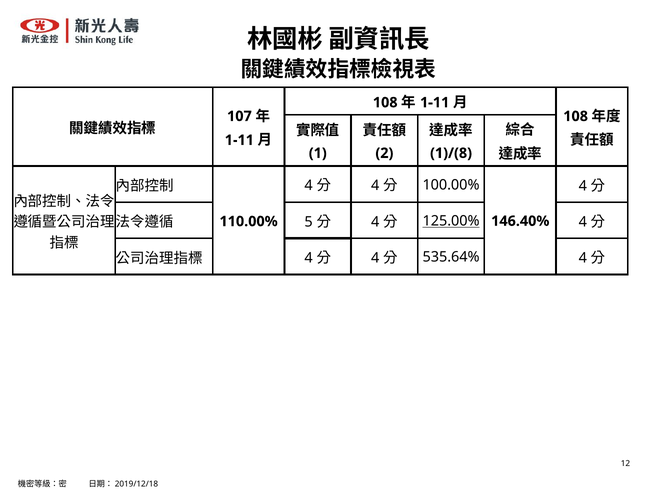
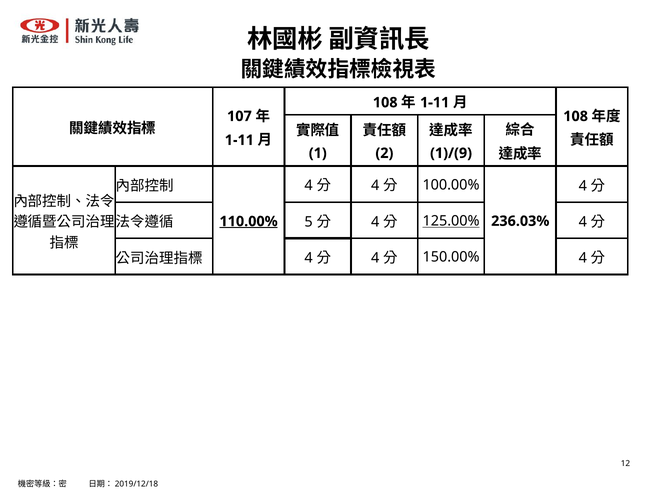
1)/(8: 1)/(8 -> 1)/(9 (451, 153)
146.40%: 146.40% -> 236.03% (520, 221)
110.00% underline: none -> present (249, 221)
535.64%: 535.64% -> 150.00% (451, 257)
